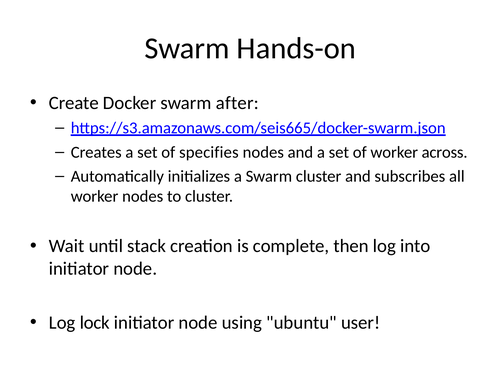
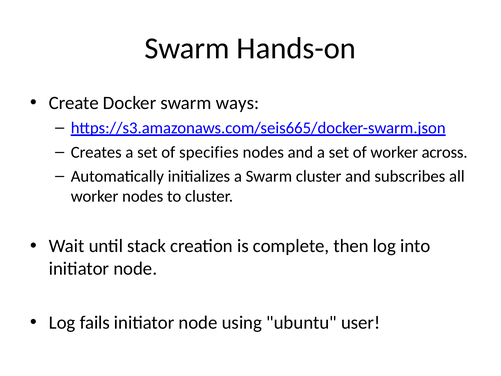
after: after -> ways (237, 103)
lock: lock -> fails (95, 323)
